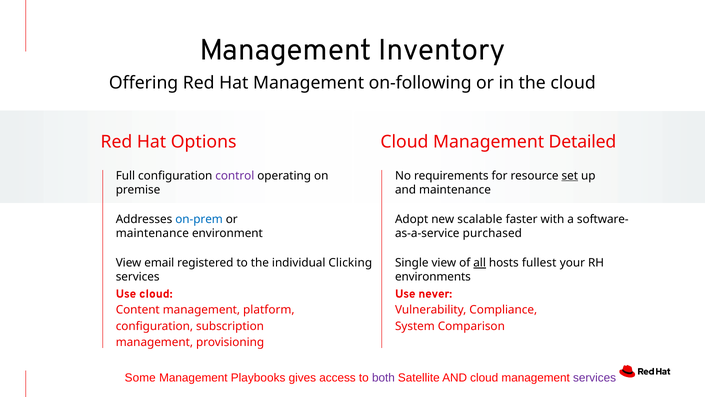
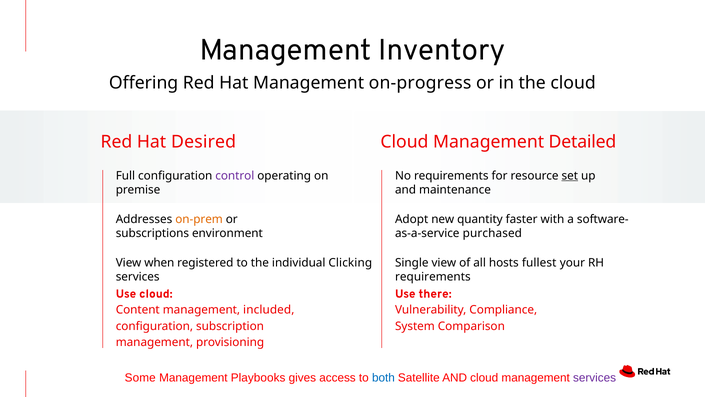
on-following: on-following -> on-progress (420, 83)
Options: Options -> Desired (204, 142)
on-prem colour: blue -> orange (199, 219)
scalable: scalable -> quantity (480, 219)
maintenance: maintenance -> subscriptions (152, 233)
email: email -> when (159, 263)
all underline: present -> none (480, 263)
environments: environments -> requirements (433, 277)
never: never -> there (435, 294)
platform: platform -> included (269, 310)
both colour: purple -> blue (383, 378)
